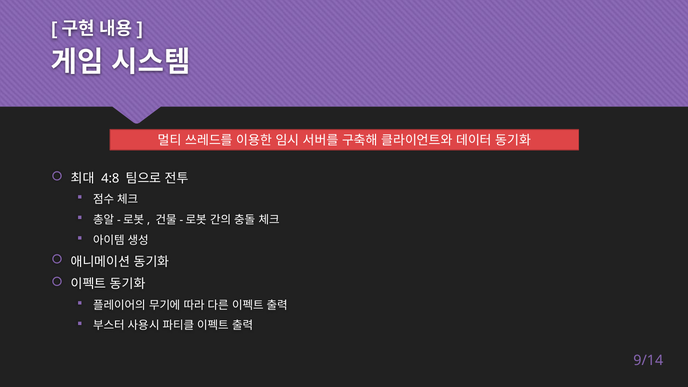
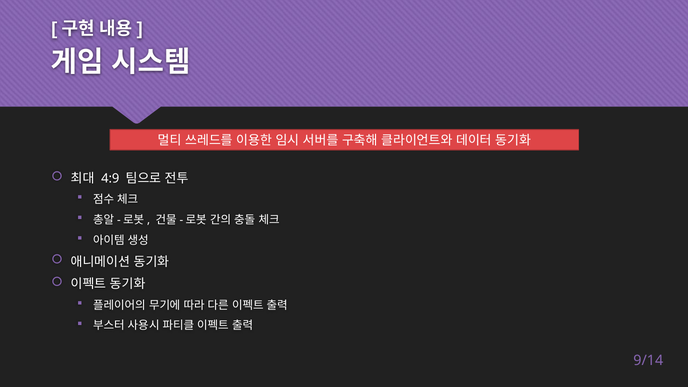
4:8: 4:8 -> 4:9 (110, 178)
